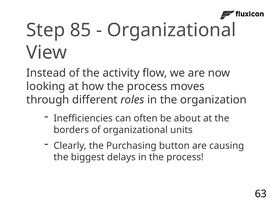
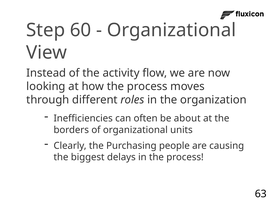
85: 85 -> 60 (81, 30)
button: button -> people (174, 145)
